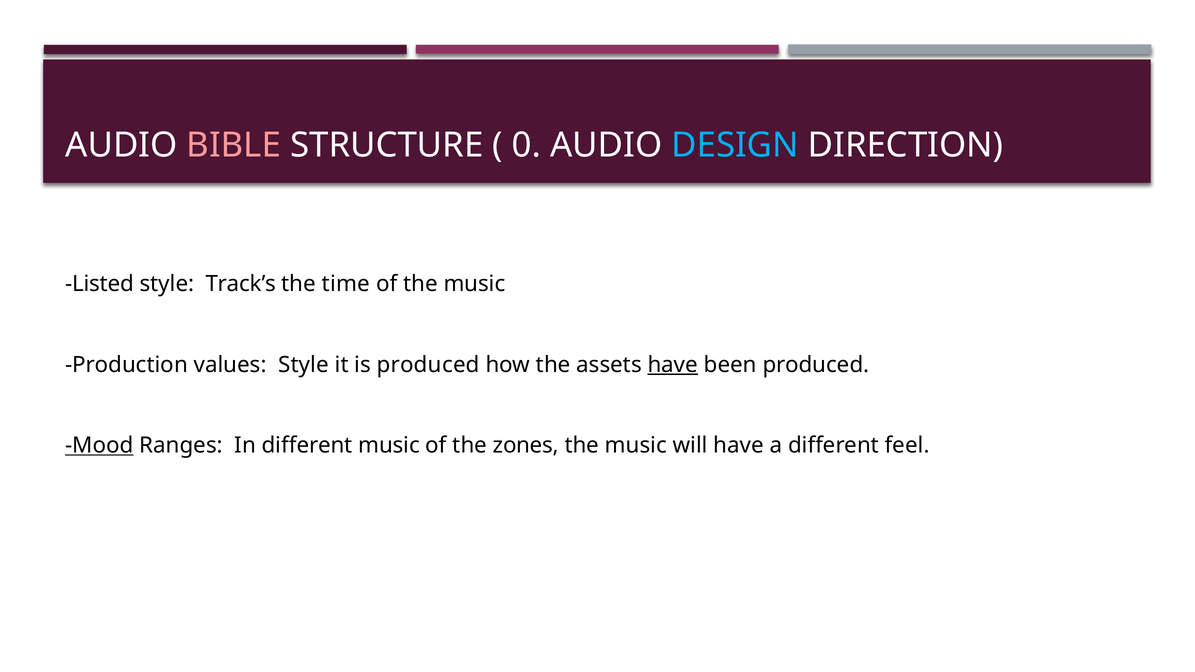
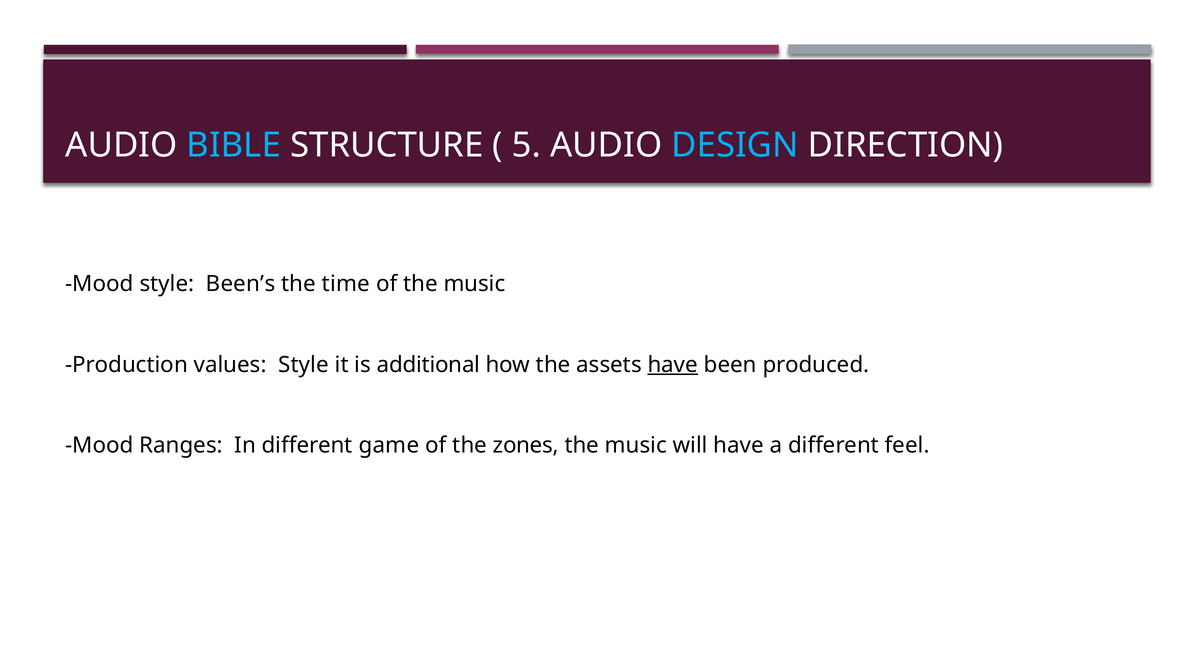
BIBLE colour: pink -> light blue (234, 145)
0: 0 -> 5 (527, 145)
Listed: Listed -> Mood (99, 284)
Track’s: Track’s -> Been’s (241, 284)
is produced: produced -> additional (428, 365)
Mood underline: present -> none (99, 445)
different music: music -> game (389, 445)
